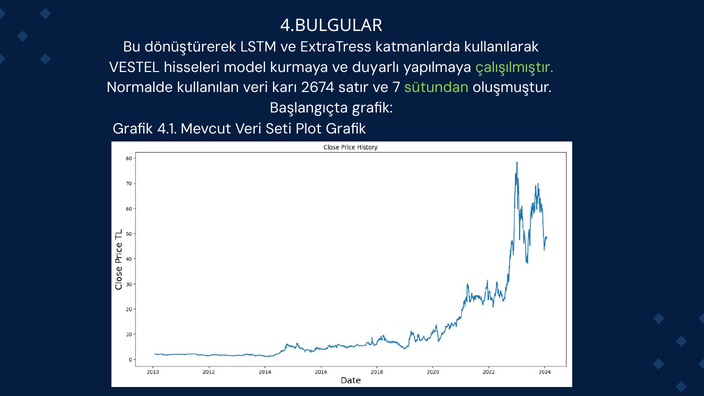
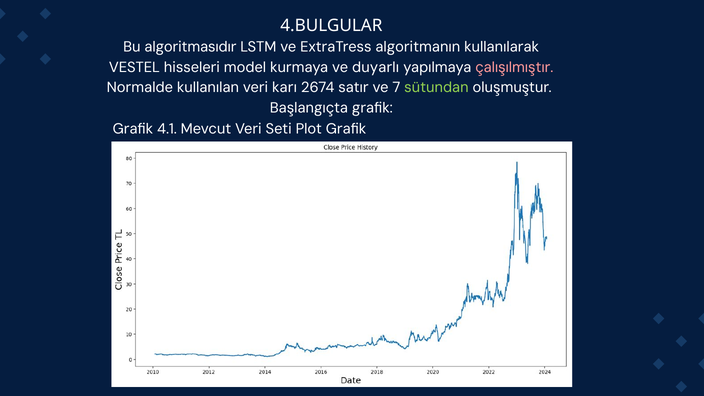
dönüştürerek: dönüştürerek -> algoritmasıdır (190, 47)
katmanlarda: katmanlarda -> algoritmanın (418, 47)
çalışılmıştır colour: light green -> pink (514, 67)
